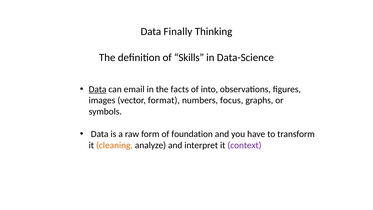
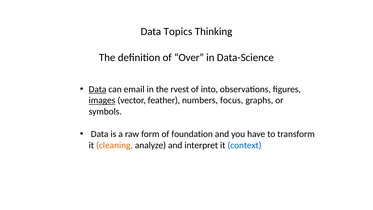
Finally: Finally -> Topics (178, 31)
Skills: Skills -> Over (189, 58)
facts: facts -> rvest (180, 89)
images underline: none -> present (102, 100)
format: format -> feather (164, 100)
context colour: purple -> blue (244, 145)
